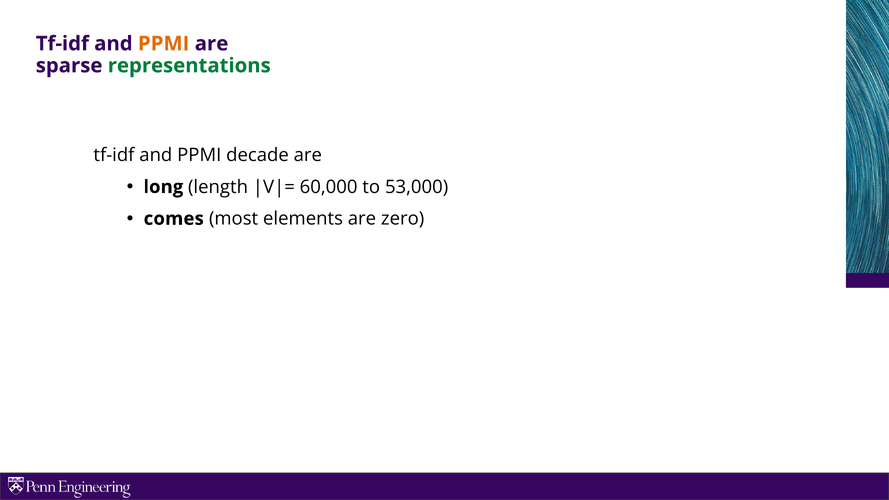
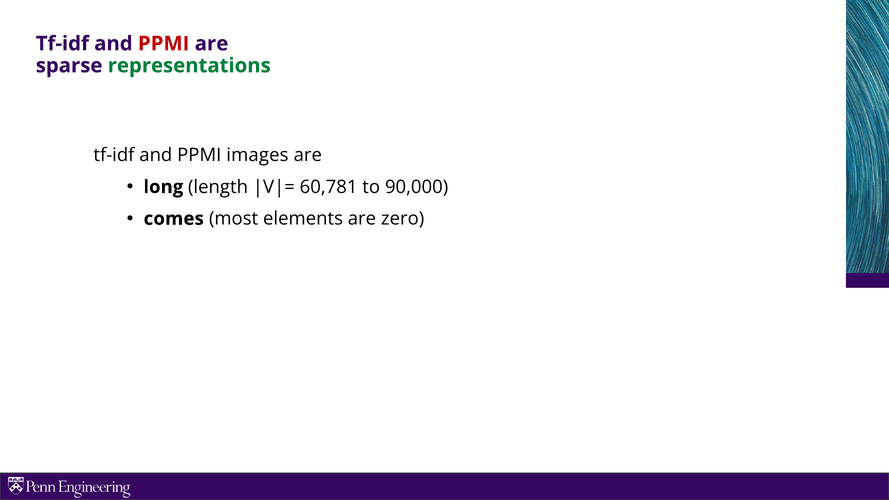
PPMI colour: orange -> red (164, 44)
decade: decade -> images (257, 155)
60,000: 60,000 -> 60,781 (329, 187)
53,000: 53,000 -> 90,000 (417, 187)
